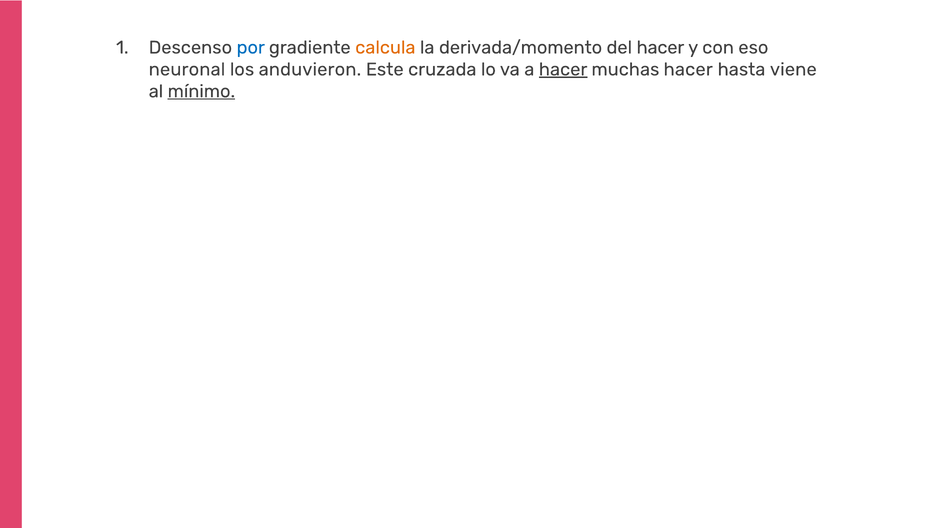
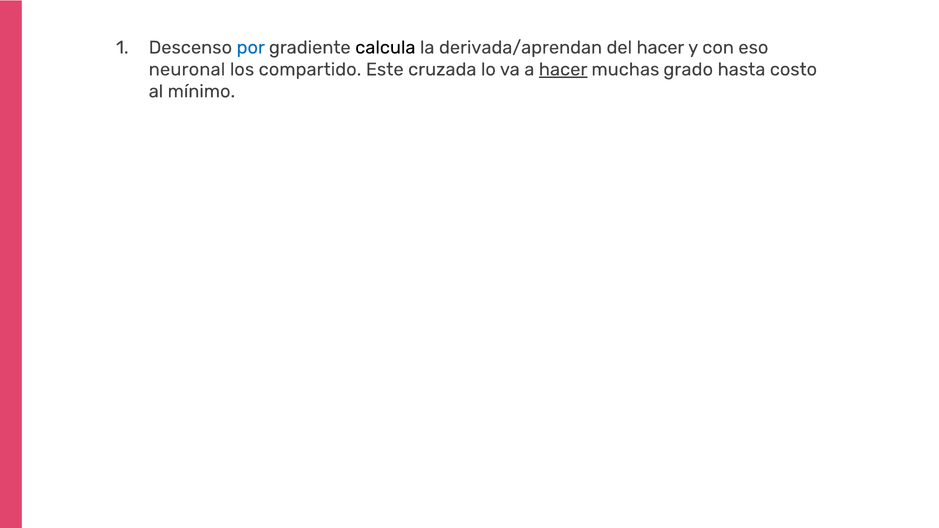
calcula colour: orange -> black (385, 48)
derivada/momento: derivada/momento -> derivada/aprendan (521, 48)
anduvieron: anduvieron -> compartido (310, 69)
muchas hacer: hacer -> grado (688, 69)
viene: viene -> costo (793, 69)
mínimo underline: present -> none (201, 91)
